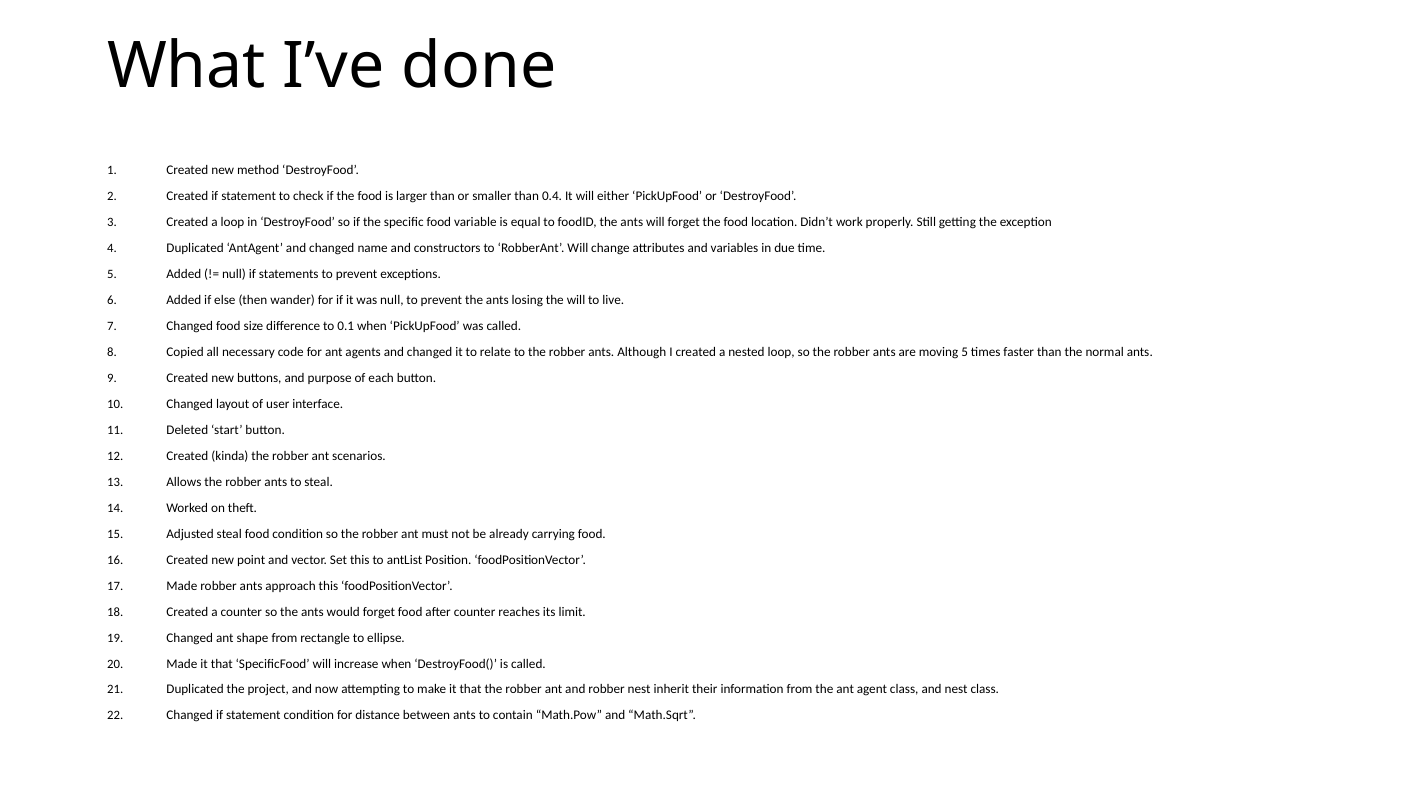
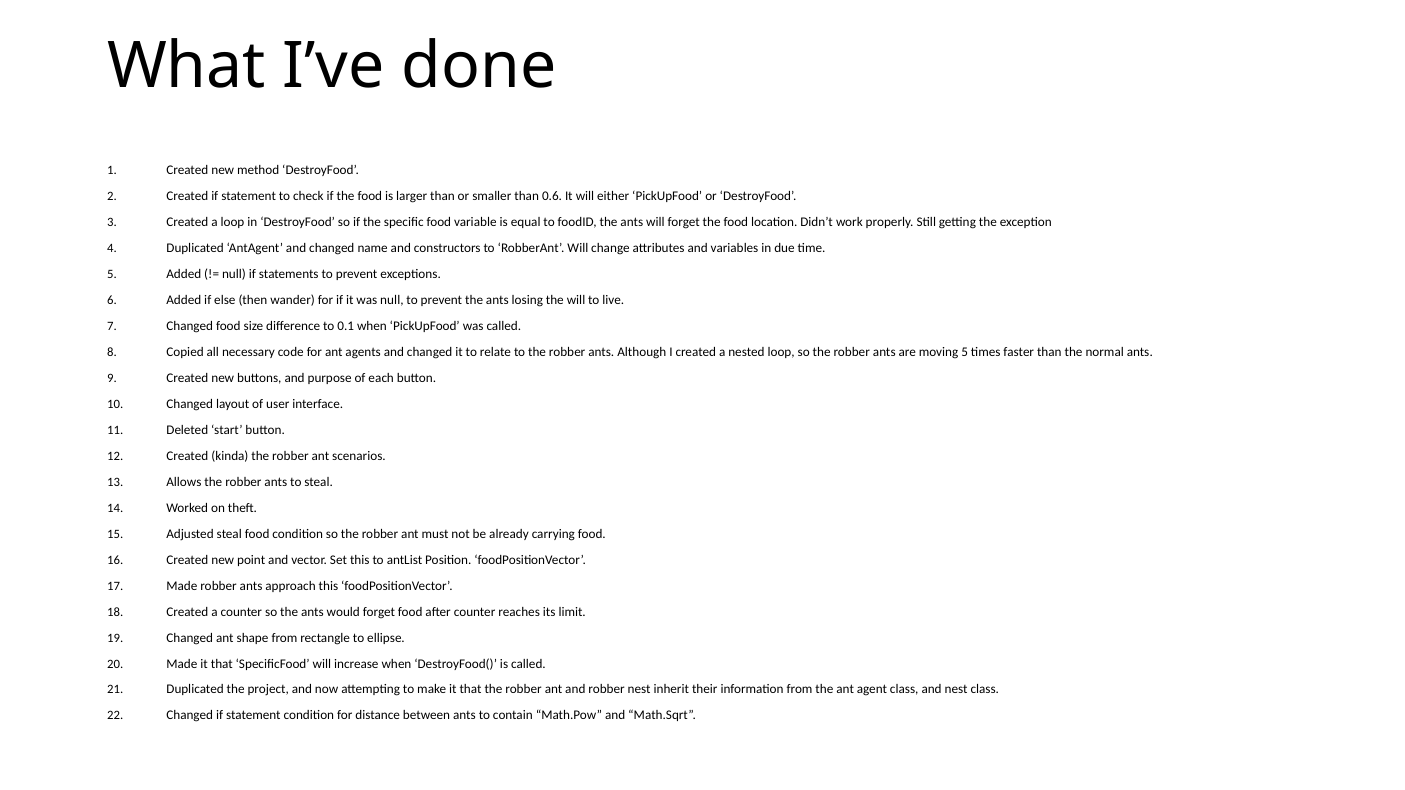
0.4: 0.4 -> 0.6 (552, 196)
